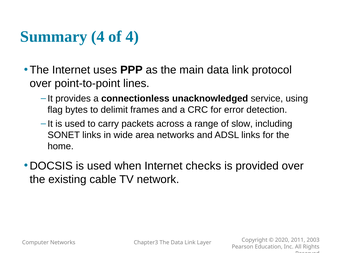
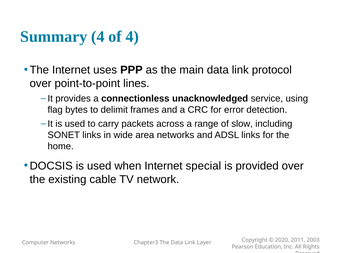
checks: checks -> special (203, 166)
